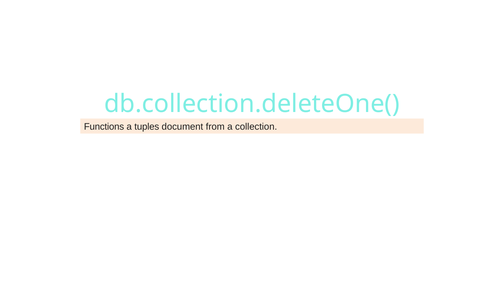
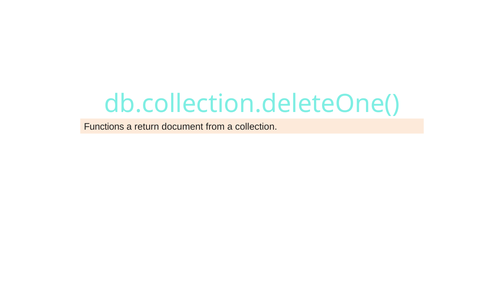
tuples: tuples -> return (147, 127)
